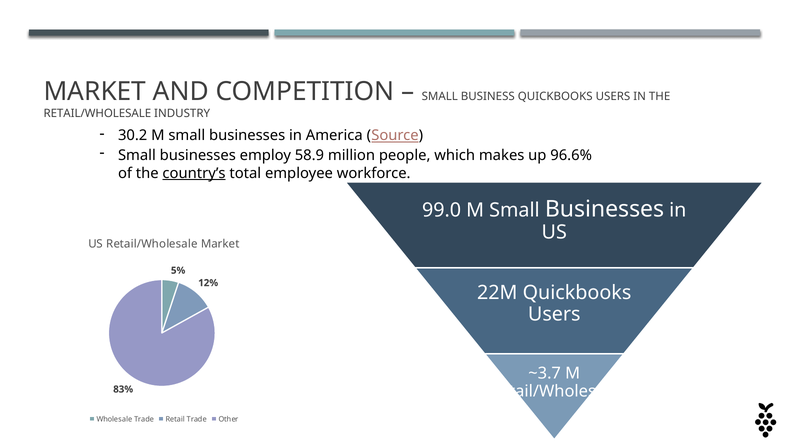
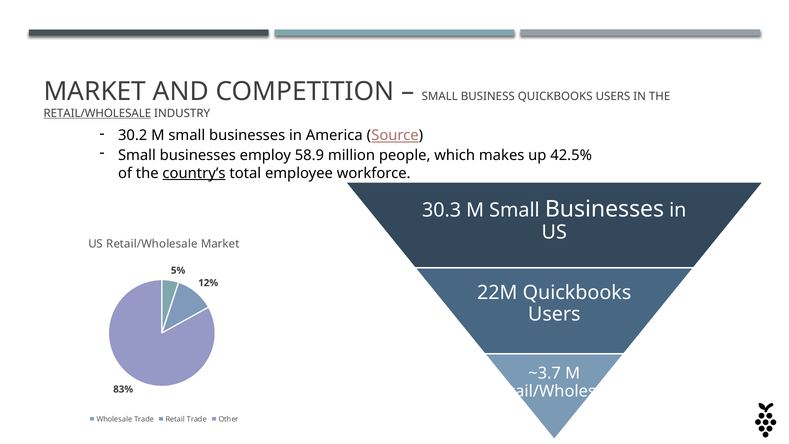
RETAIL/WHOLESALE underline: none -> present (97, 113)
96.6%: 96.6% -> 42.5% (571, 155)
99.0: 99.0 -> 30.3 (442, 210)
